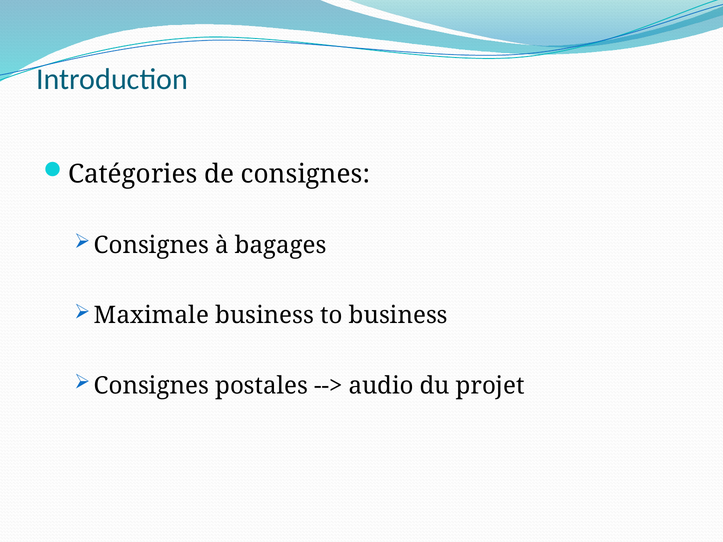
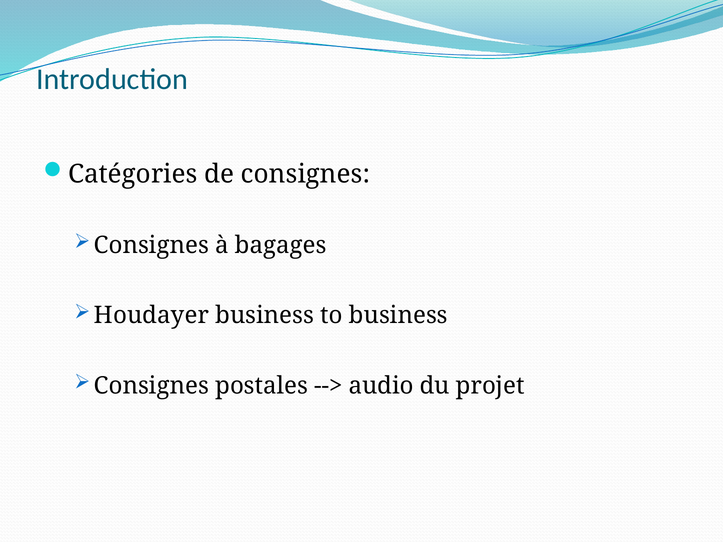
Maximale: Maximale -> Houdayer (151, 316)
